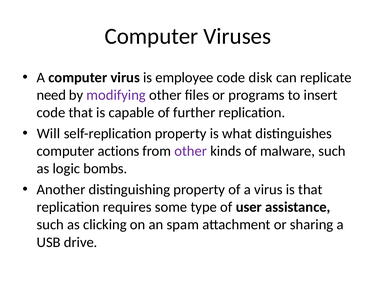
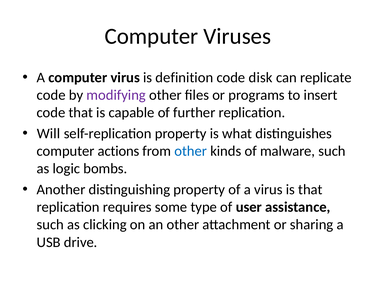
employee: employee -> definition (184, 77)
need: need -> code (51, 95)
other colour: purple -> blue (191, 151)
an spam: spam -> other (183, 225)
